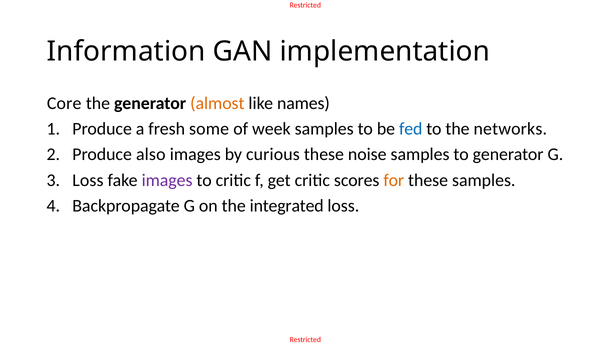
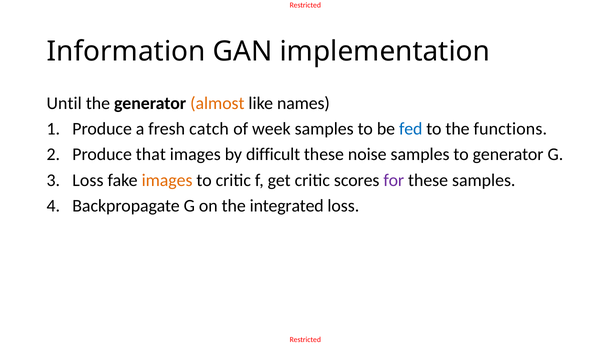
Core: Core -> Until (64, 103)
some: some -> catch (209, 129)
networks: networks -> functions (510, 129)
also: also -> that (151, 154)
curious: curious -> difficult (273, 154)
images colour: purple -> orange (167, 180)
for colour: orange -> purple (394, 180)
